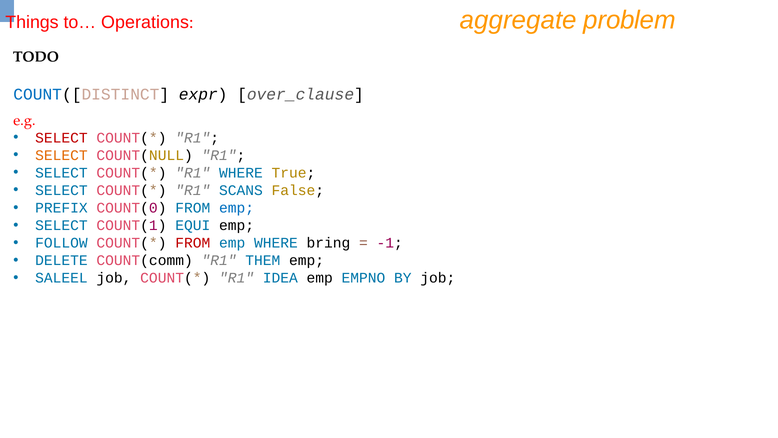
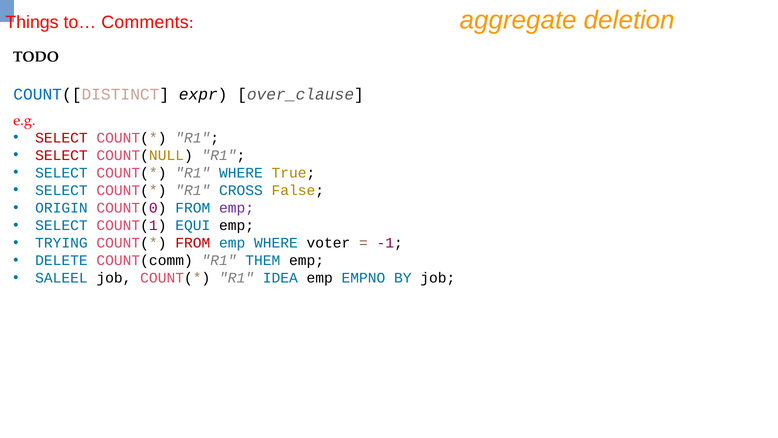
problem: problem -> deletion (629, 20)
Operations: Operations -> Comments (145, 22)
SELECT colour: orange -> red (61, 155)
SCANS: SCANS -> CROSS (241, 190)
PREFIX: PREFIX -> ORIGIN (61, 208)
emp colour: blue -> purple (237, 208)
FOLLOW: FOLLOW -> TRYING (61, 243)
bring: bring -> voter (328, 243)
